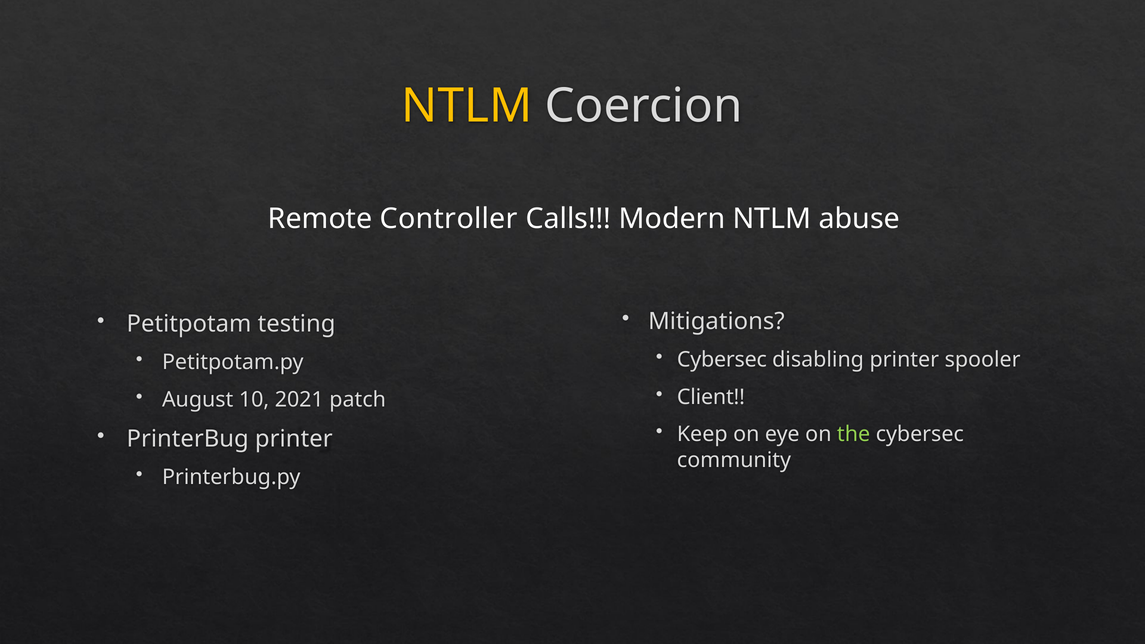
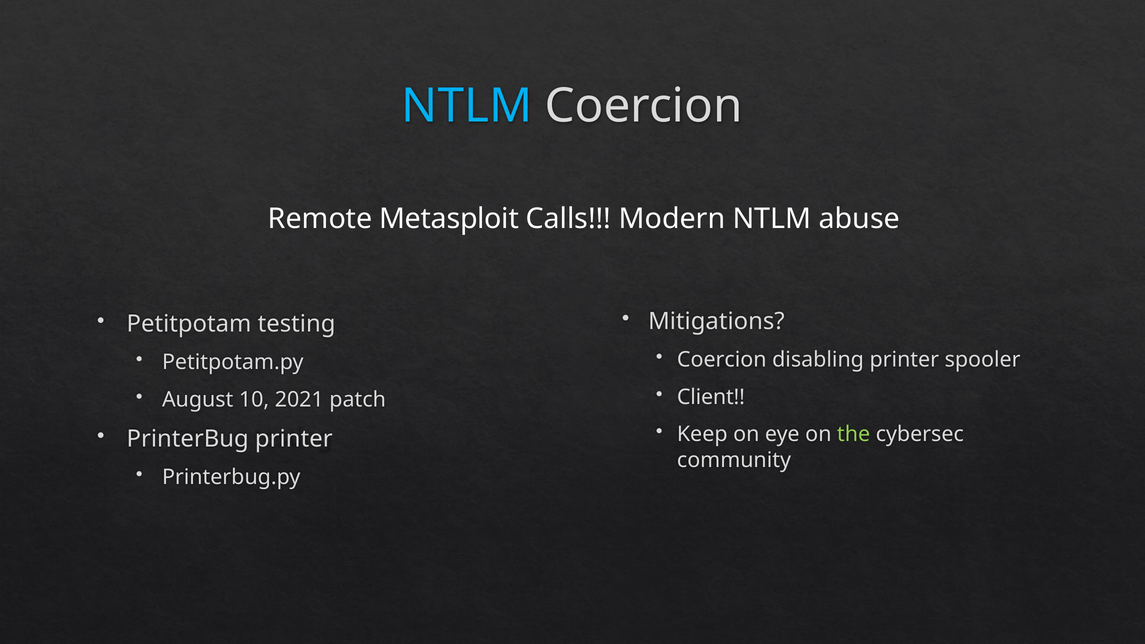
NTLM colour: yellow -> light blue (467, 106)
Controller: Controller -> Metasploit (449, 219)
Cybersec: Cybersec -> Coercion (722, 360)
